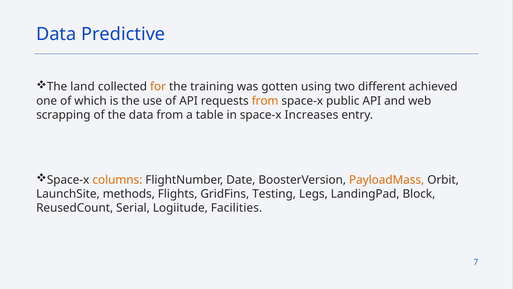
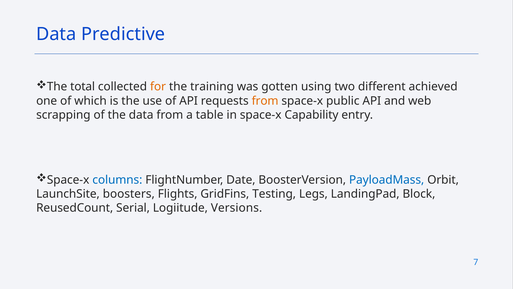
land: land -> total (83, 87)
Increases: Increases -> Capability (312, 115)
columns colour: orange -> blue (117, 180)
PayloadMass colour: orange -> blue (387, 180)
methods: methods -> boosters (129, 194)
Facilities: Facilities -> Versions (237, 208)
